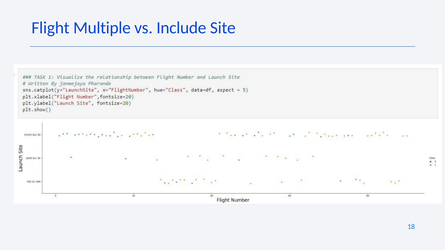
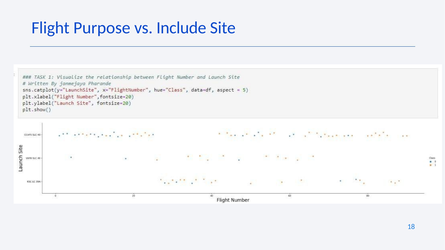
Multiple: Multiple -> Purpose (102, 28)
